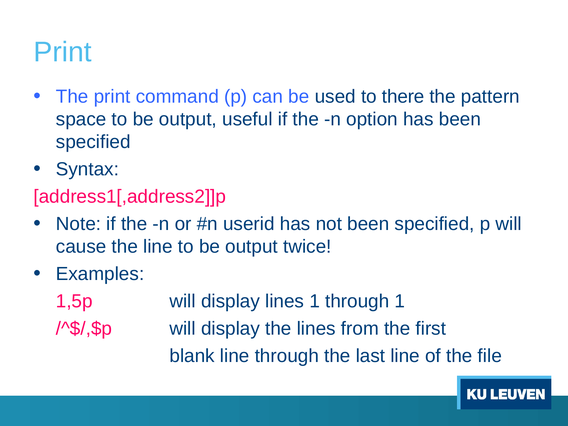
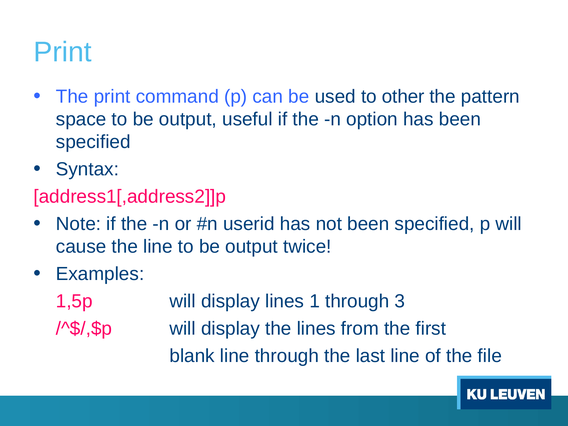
there: there -> other (403, 97)
through 1: 1 -> 3 (400, 301)
